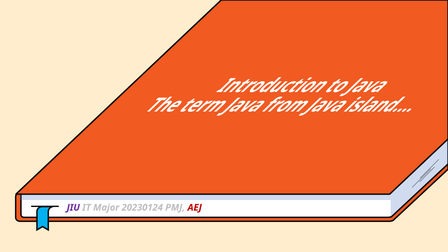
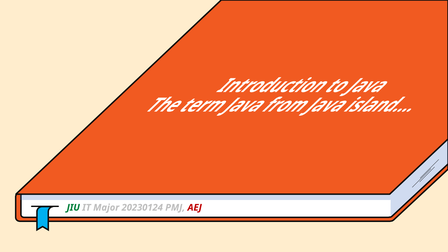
JIU colour: purple -> green (73, 208)
